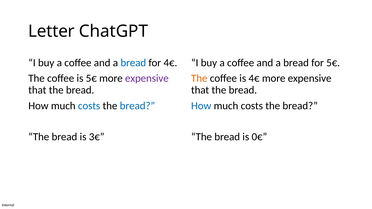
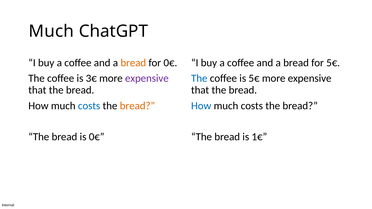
Letter: Letter -> Much (51, 31)
bread colour: blue -> orange (133, 63)
for 4€: 4€ -> 0€ (170, 63)
is 5€: 5€ -> 3€ (91, 78)
The colour: orange -> blue (199, 78)
is 4€: 4€ -> 5€ (254, 78)
bread colour: blue -> orange (137, 106)
is 3€: 3€ -> 0€ (97, 137)
0€: 0€ -> 1€ (259, 137)
